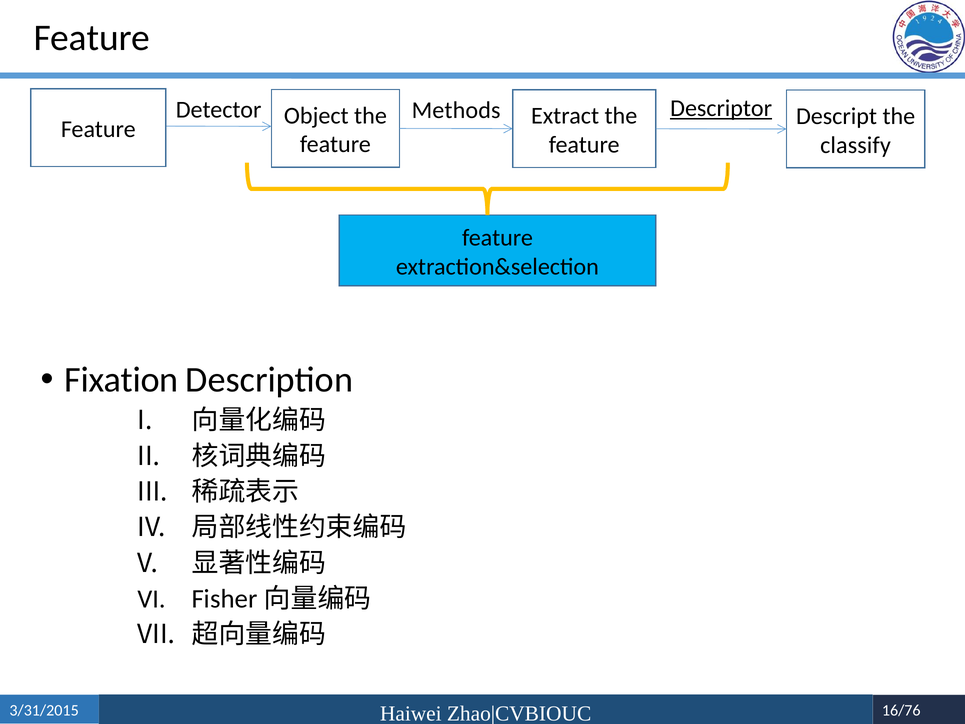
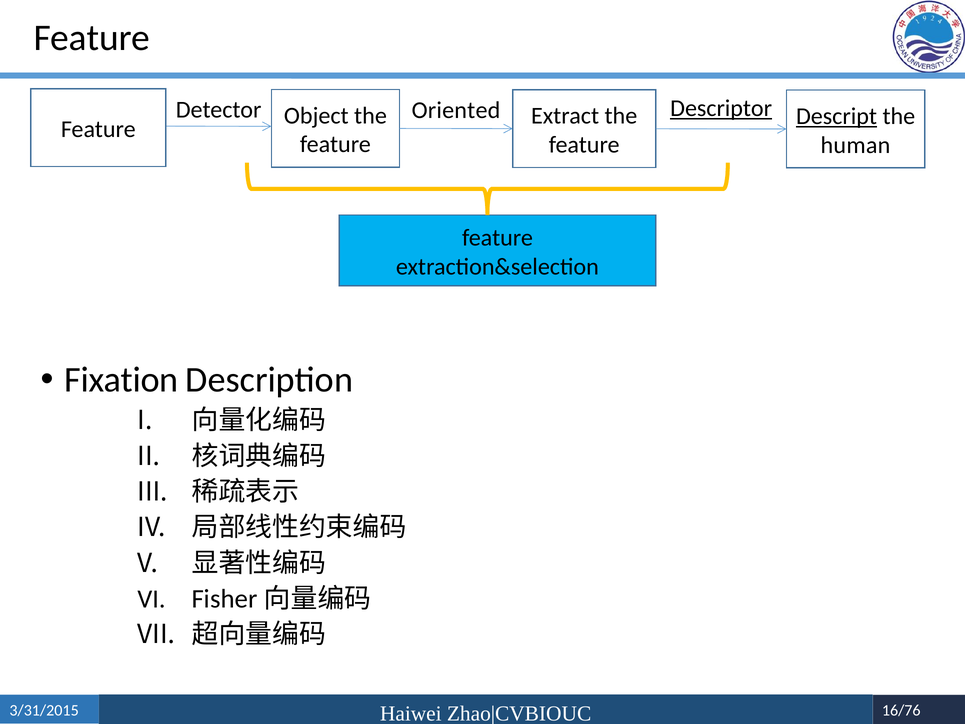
Methods: Methods -> Oriented (456, 110)
Descript underline: none -> present (837, 116)
classify: classify -> human (855, 145)
